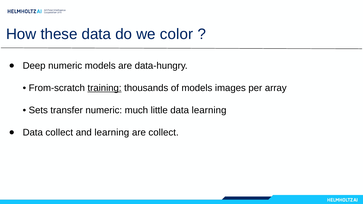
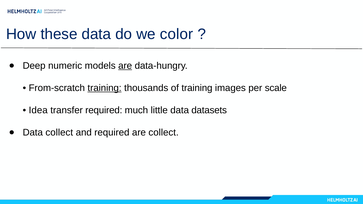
are underline: none -> present (125, 66)
of models: models -> training (197, 88)
array: array -> scale (276, 88)
Sets: Sets -> Idea (38, 110)
transfer numeric: numeric -> required (104, 110)
data learning: learning -> datasets (209, 110)
and learning: learning -> required (112, 133)
